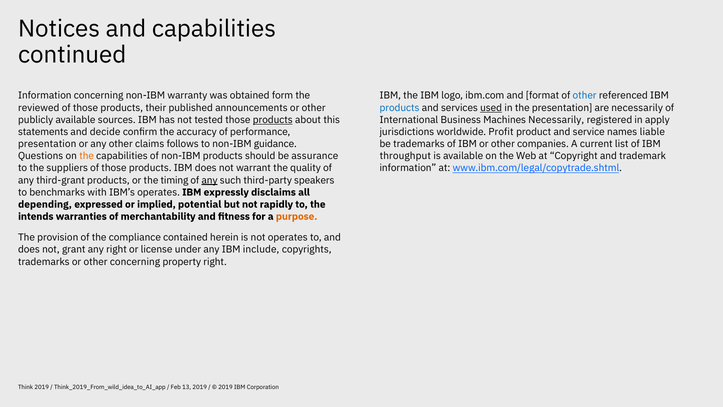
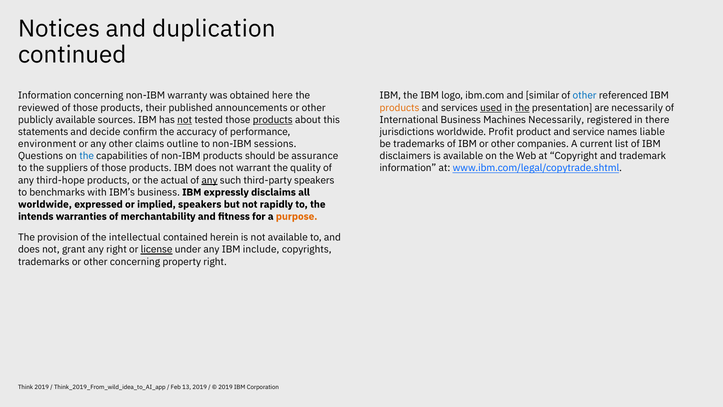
and capabilities: capabilities -> duplication (214, 29)
form: form -> here (282, 96)
format: format -> similar (543, 96)
products colour: blue -> orange (400, 108)
the underline: none -> present (522, 108)
not underline: none -> present (185, 120)
apply: apply -> there (657, 120)
presentation: presentation -> environment (47, 144)
follows: follows -> outline (183, 144)
guidance: guidance -> sessions (275, 144)
the colour: orange -> blue (87, 156)
throughput: throughput -> disclaimers (405, 156)
third-grant: third-grant -> third-hope (60, 180)
timing: timing -> actual (174, 180)
IBM’s operates: operates -> business (159, 192)
depending: depending -> worldwide (45, 204)
implied potential: potential -> speakers (200, 204)
compliance: compliance -> intellectual (135, 237)
not operates: operates -> available (288, 237)
license underline: none -> present (157, 249)
